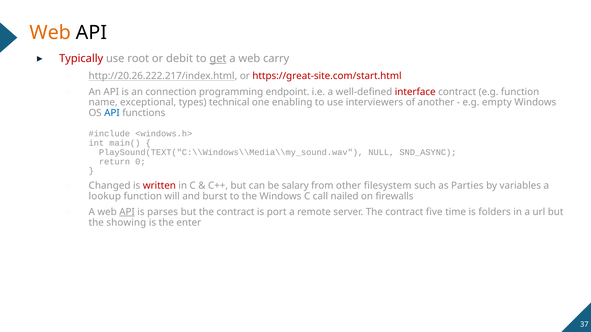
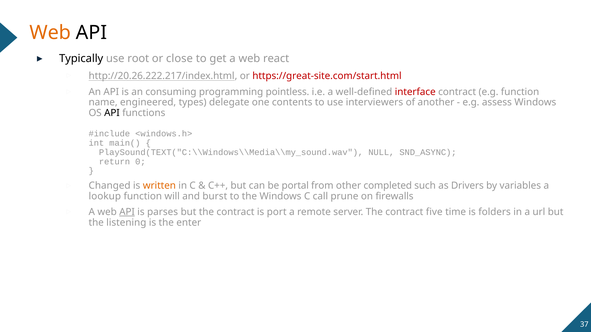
Typically colour: red -> black (81, 59)
debit: debit -> close (179, 59)
get underline: present -> none (218, 59)
carry: carry -> react (276, 59)
connection: connection -> consuming (171, 92)
endpoint: endpoint -> pointless (288, 92)
exceptional: exceptional -> engineered (148, 103)
technical: technical -> delegate (229, 103)
enabling: enabling -> contents (292, 103)
empty: empty -> assess (497, 103)
API colour: blue -> black (112, 113)
written colour: red -> orange (159, 186)
salary: salary -> portal (295, 186)
filesystem: filesystem -> completed (388, 186)
Parties: Parties -> Drivers (467, 186)
nailed: nailed -> prune (344, 197)
showing: showing -> listening (126, 223)
